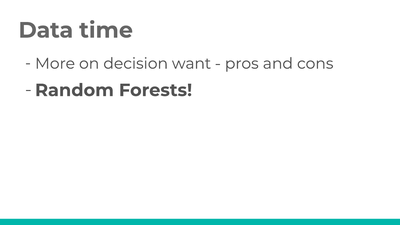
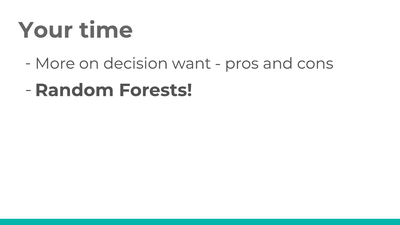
Data: Data -> Your (46, 30)
